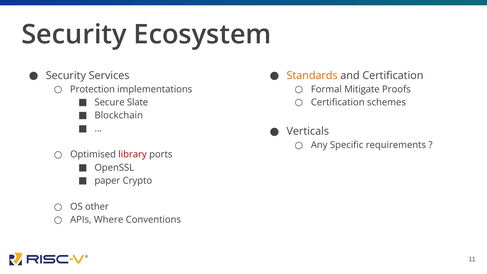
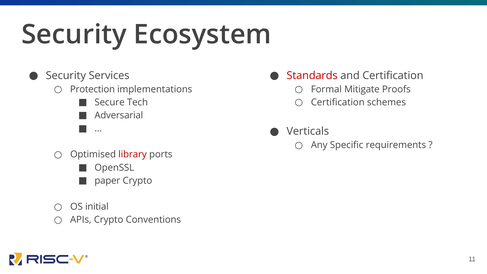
Standards colour: orange -> red (312, 75)
Slate: Slate -> Tech (137, 102)
Blockchain: Blockchain -> Adversarial (119, 115)
other: other -> initial (97, 207)
APIs Where: Where -> Crypto (109, 220)
